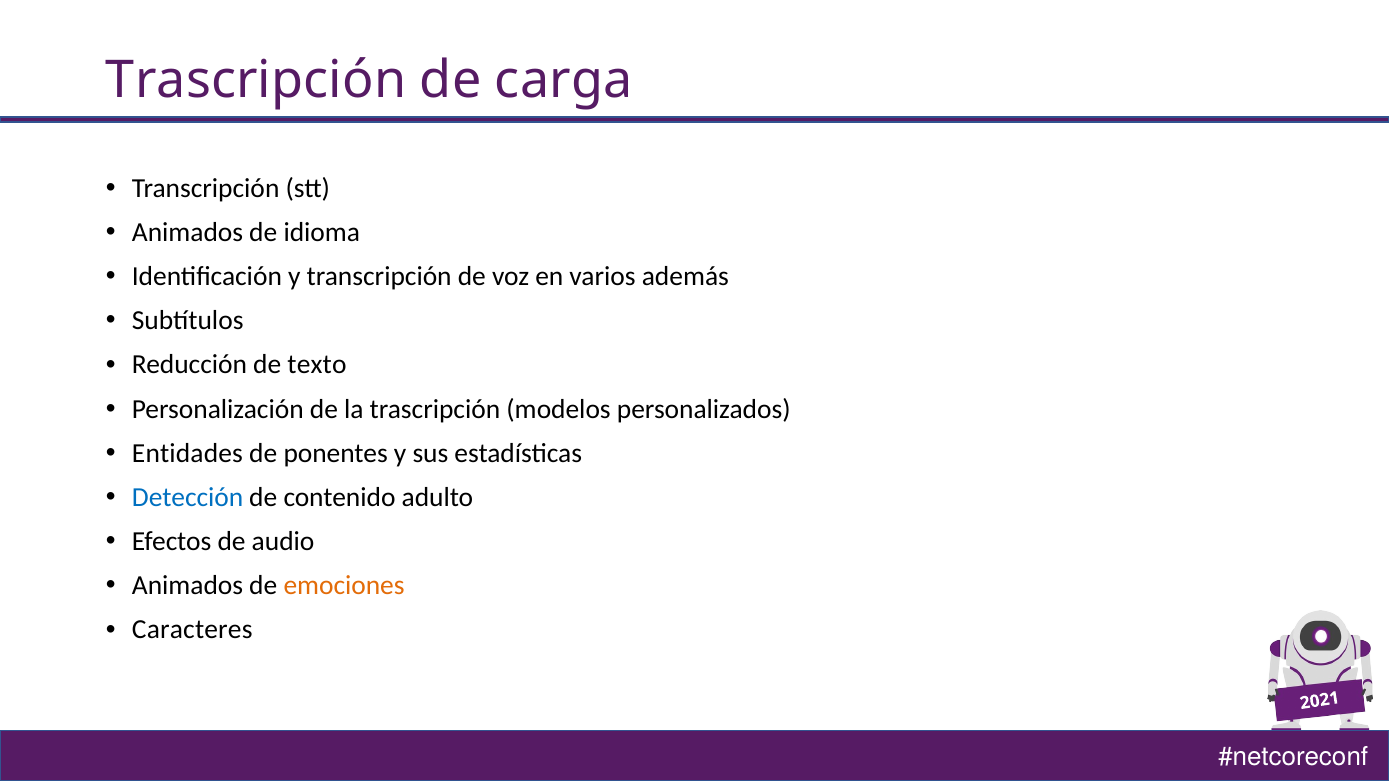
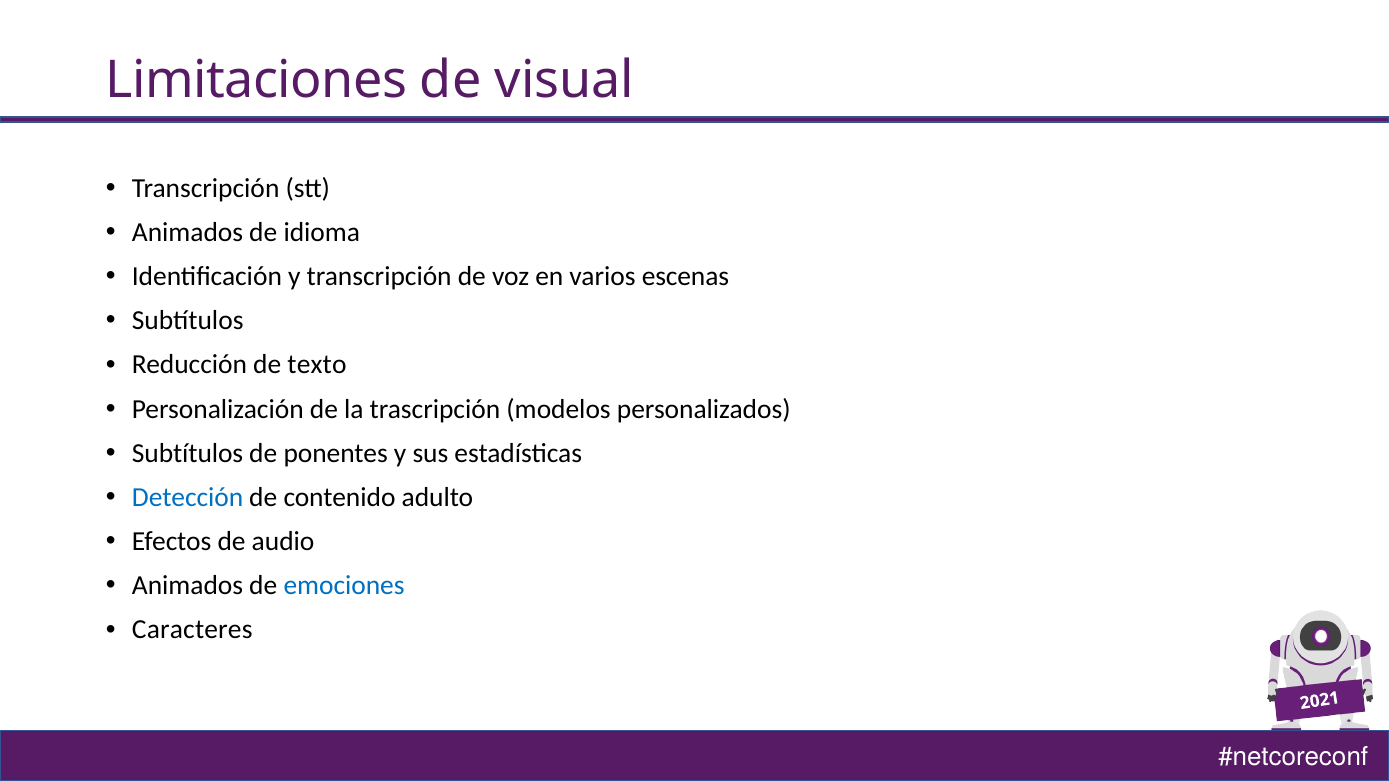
Trascripción: Trascripción -> Limitaciones (256, 81)
carga: carga -> visual (564, 81)
además: además -> escenas (685, 277)
Entidades: Entidades -> Subtítulos (188, 453)
emociones colour: orange -> blue (344, 586)
